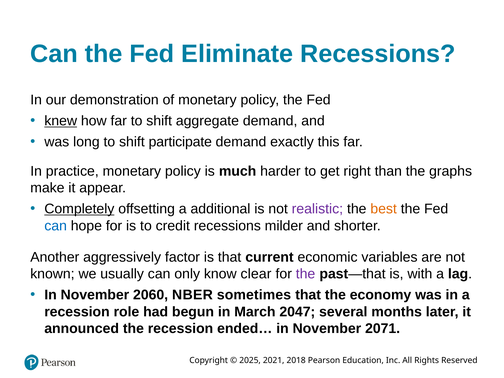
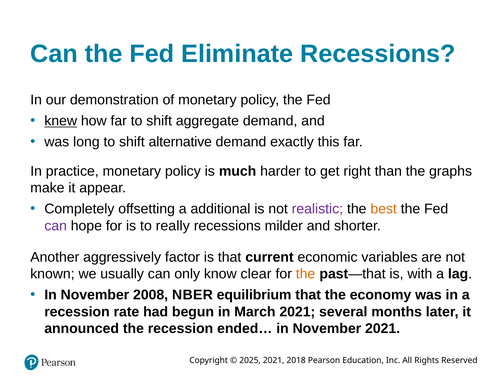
participate: participate -> alternative (180, 142)
Completely underline: present -> none (79, 209)
can colour: blue -> purple (56, 226)
credit: credit -> really (173, 226)
the colour: purple -> orange (306, 274)
2060: 2060 -> 2008 (151, 295)
sometimes: sometimes -> equilibrium (254, 295)
role: role -> rate (126, 312)
March 2047: 2047 -> 2021 (297, 312)
November 2071: 2071 -> 2021 (383, 329)
